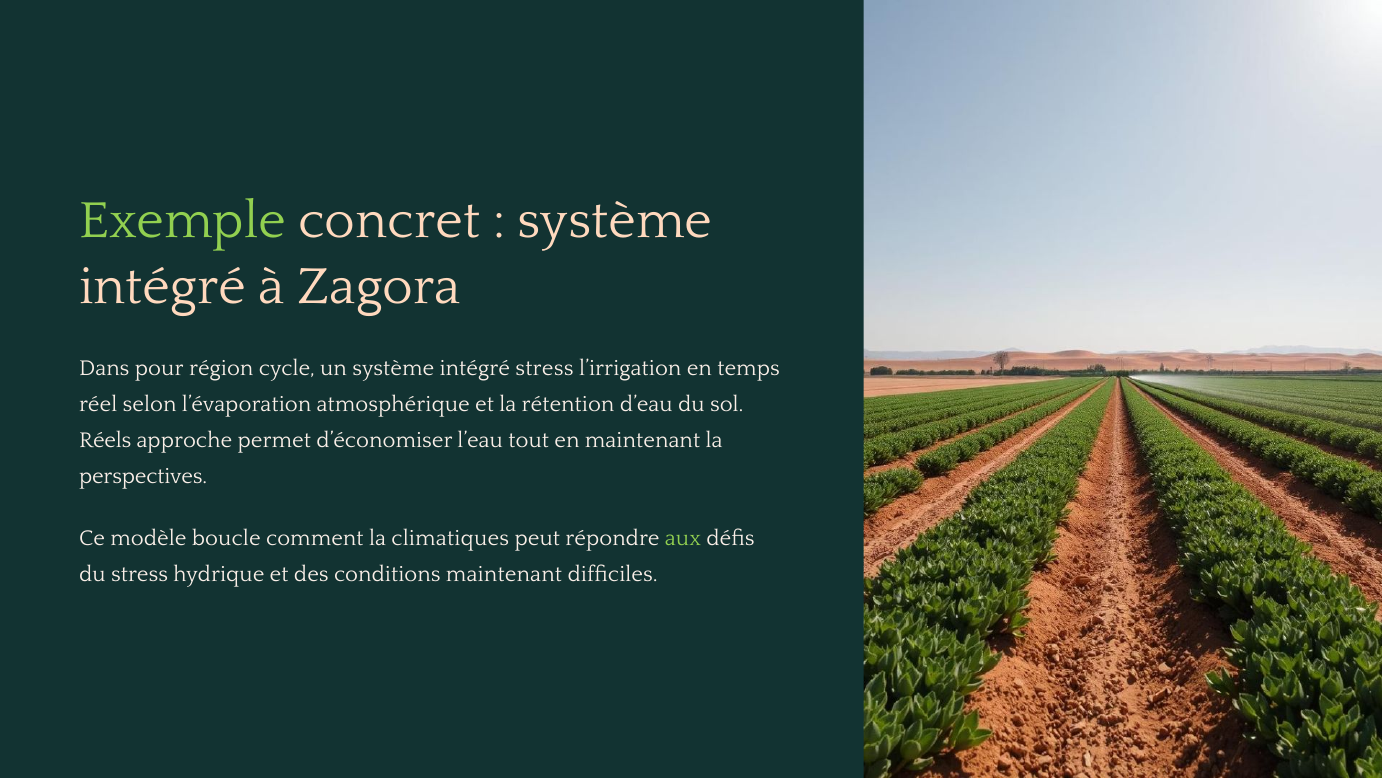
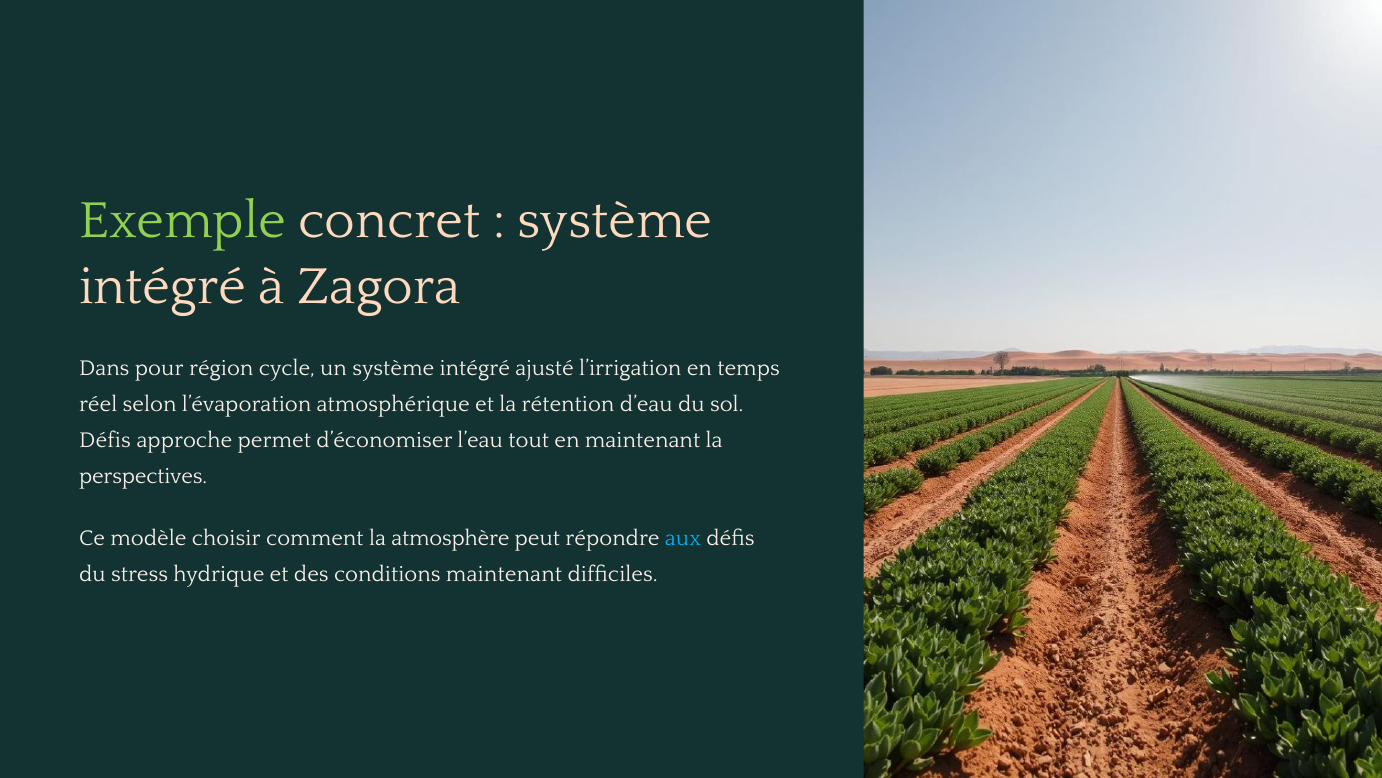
intégré stress: stress -> ajusté (545, 368)
Réels: Réels -> Défis (105, 440)
boucle: boucle -> choisir (226, 538)
climatiques: climatiques -> atmosphère (450, 538)
aux colour: light green -> light blue (683, 538)
